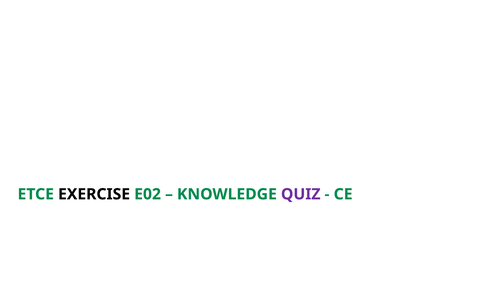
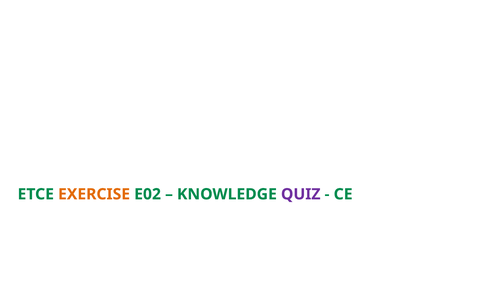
EXERCISE colour: black -> orange (94, 194)
